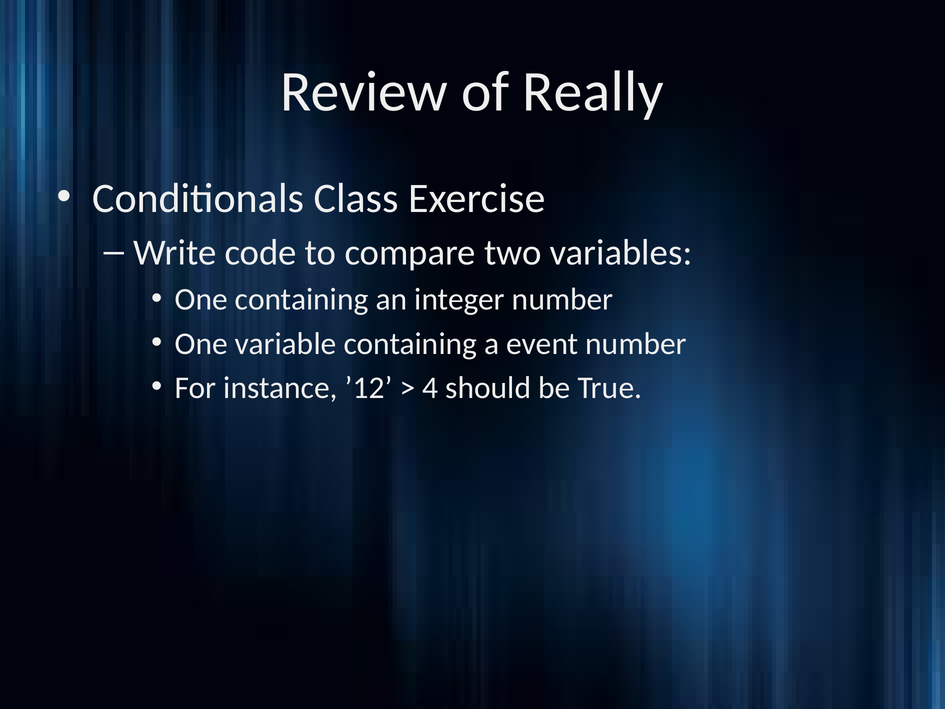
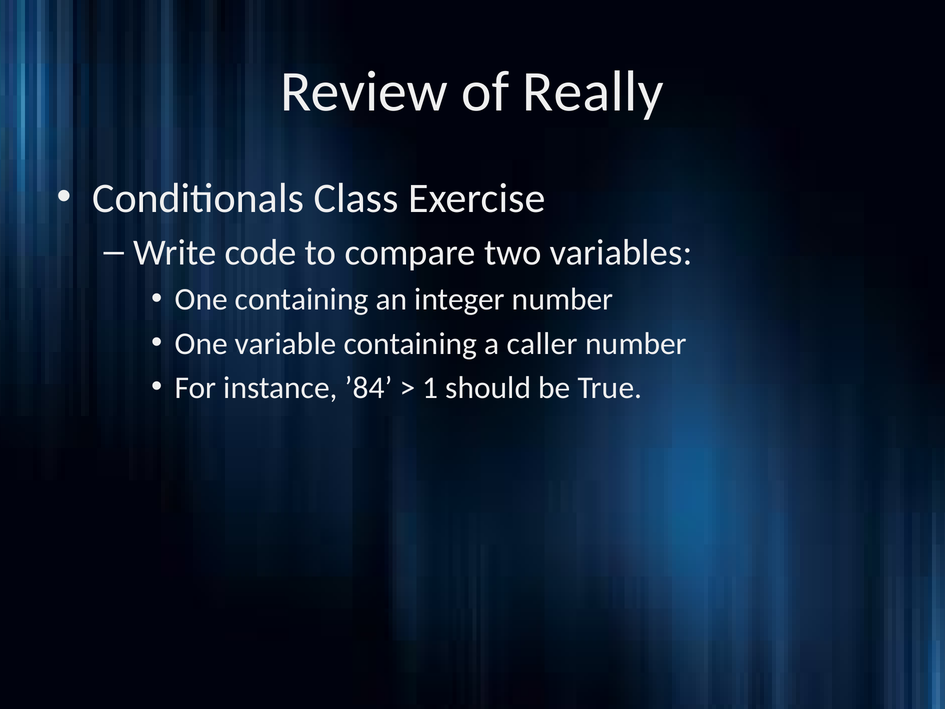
event: event -> caller (542, 343)
’12: ’12 -> ’84 (369, 388)
4: 4 -> 1 (430, 388)
